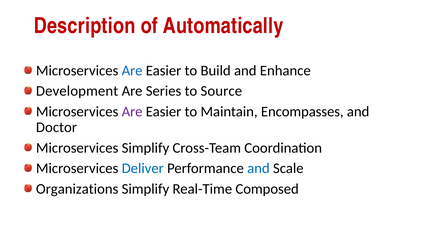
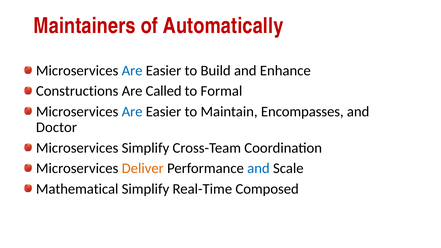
Description: Description -> Maintainers (85, 26)
Development: Development -> Constructions (77, 91)
Series: Series -> Called (164, 91)
Source: Source -> Formal (221, 91)
Are colour: purple -> blue (132, 112)
Deliver colour: blue -> orange (143, 168)
Organizations: Organizations -> Mathematical (77, 189)
